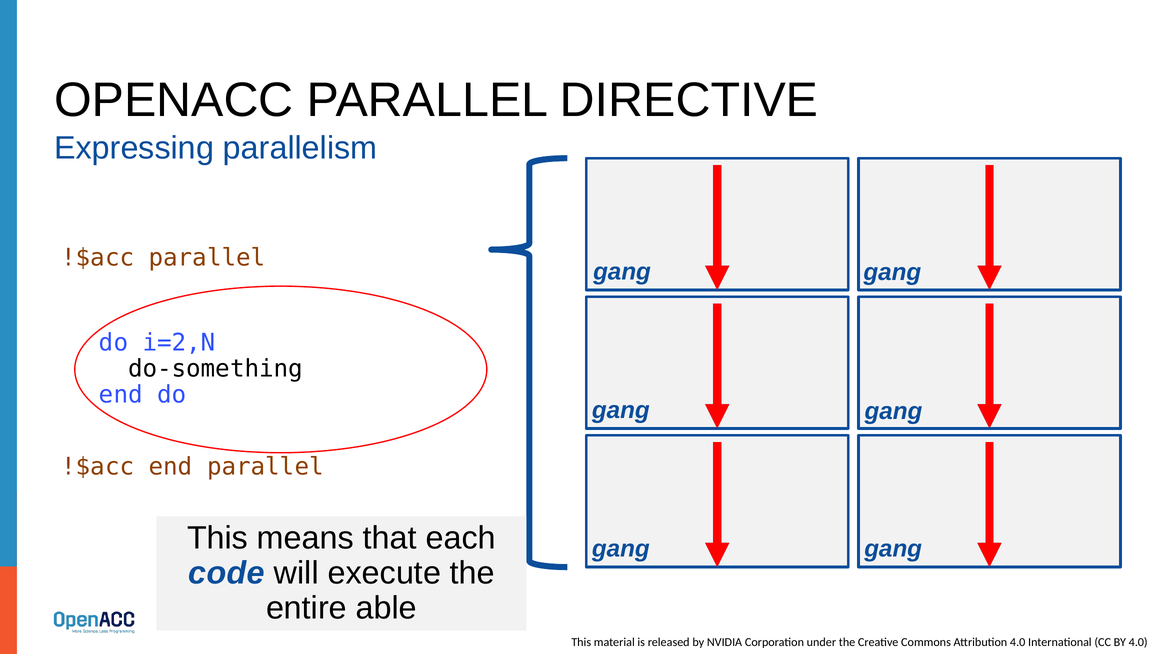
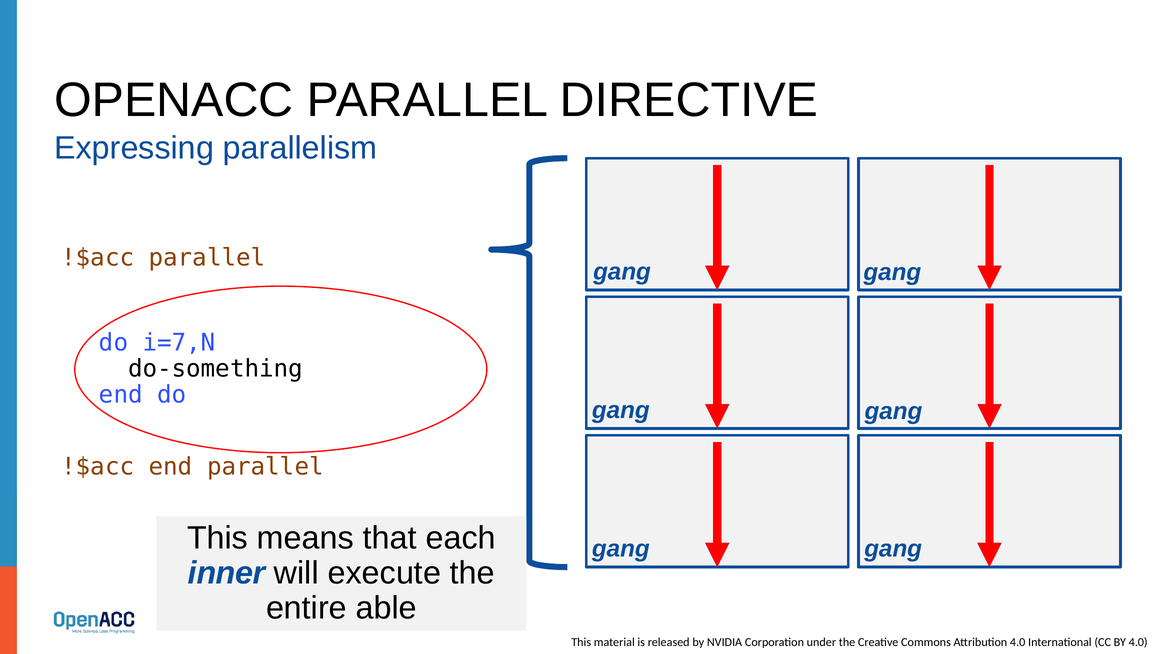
i=2,N: i=2,N -> i=7,N (179, 343)
code: code -> inner (227, 573)
